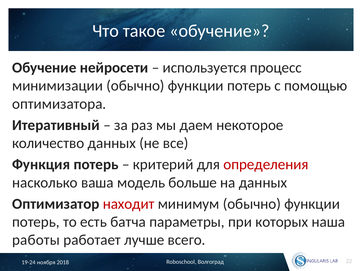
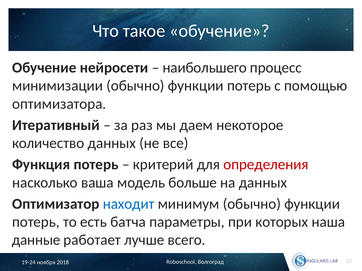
используется: используется -> наибольшего (205, 68)
находит colour: red -> blue (129, 204)
работы: работы -> данные (36, 240)
